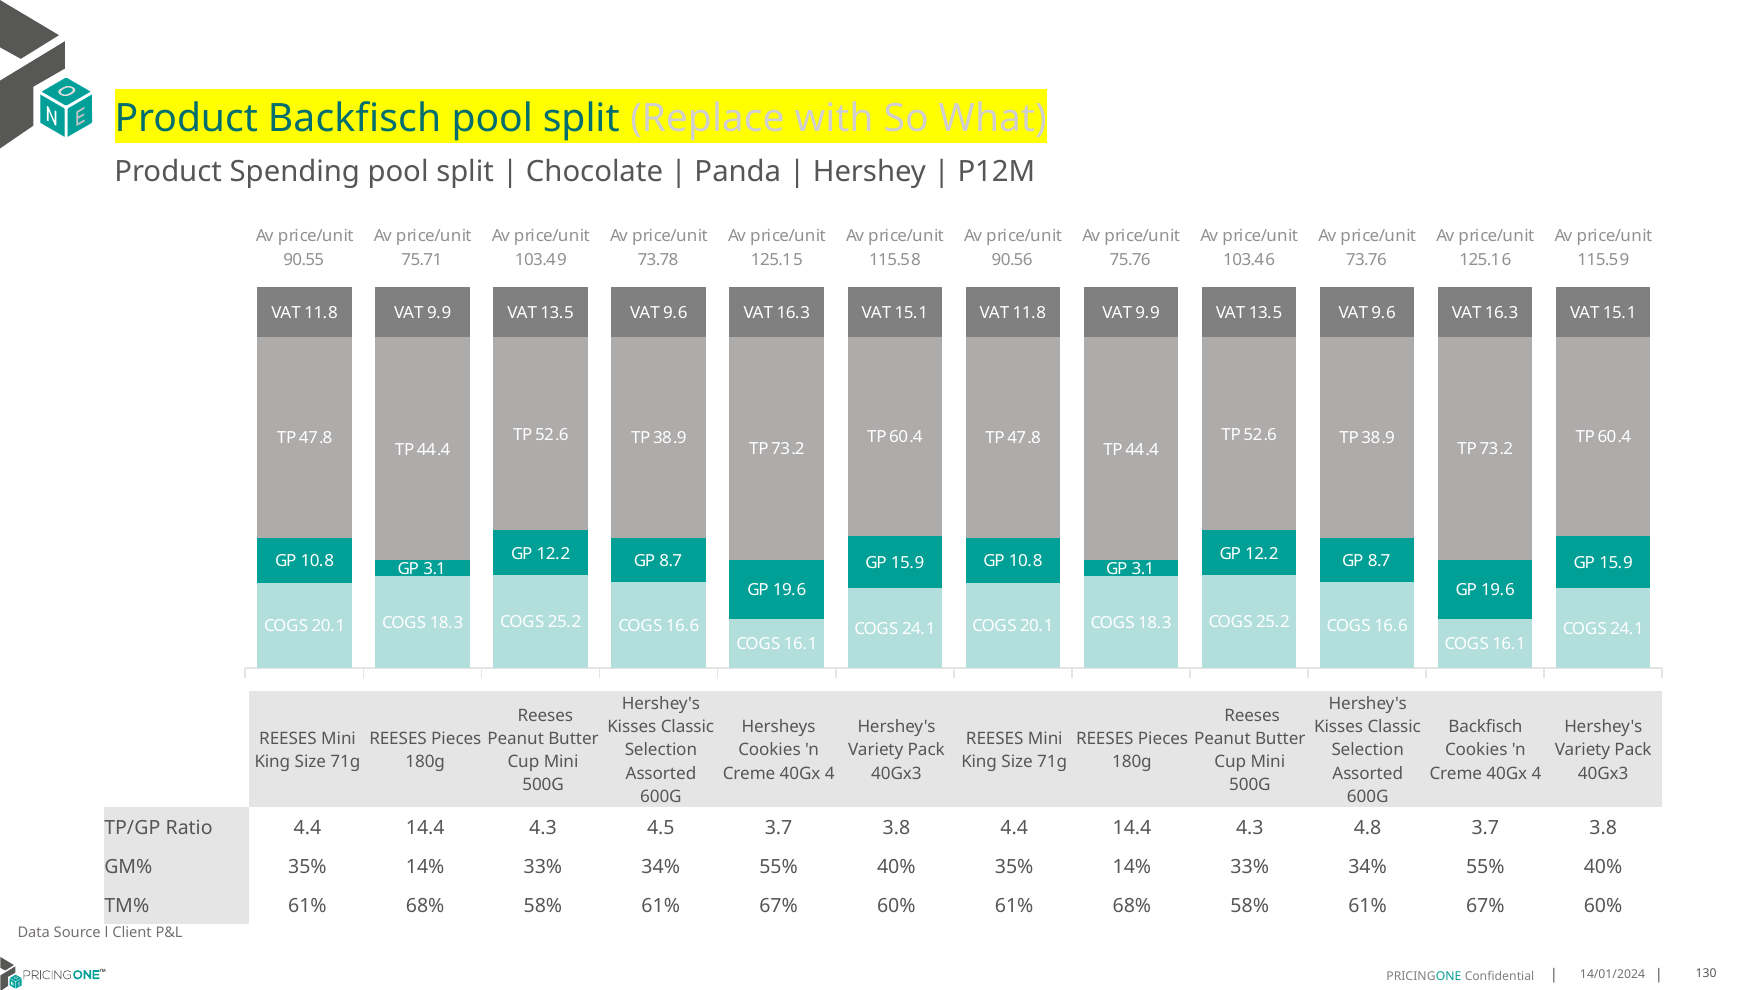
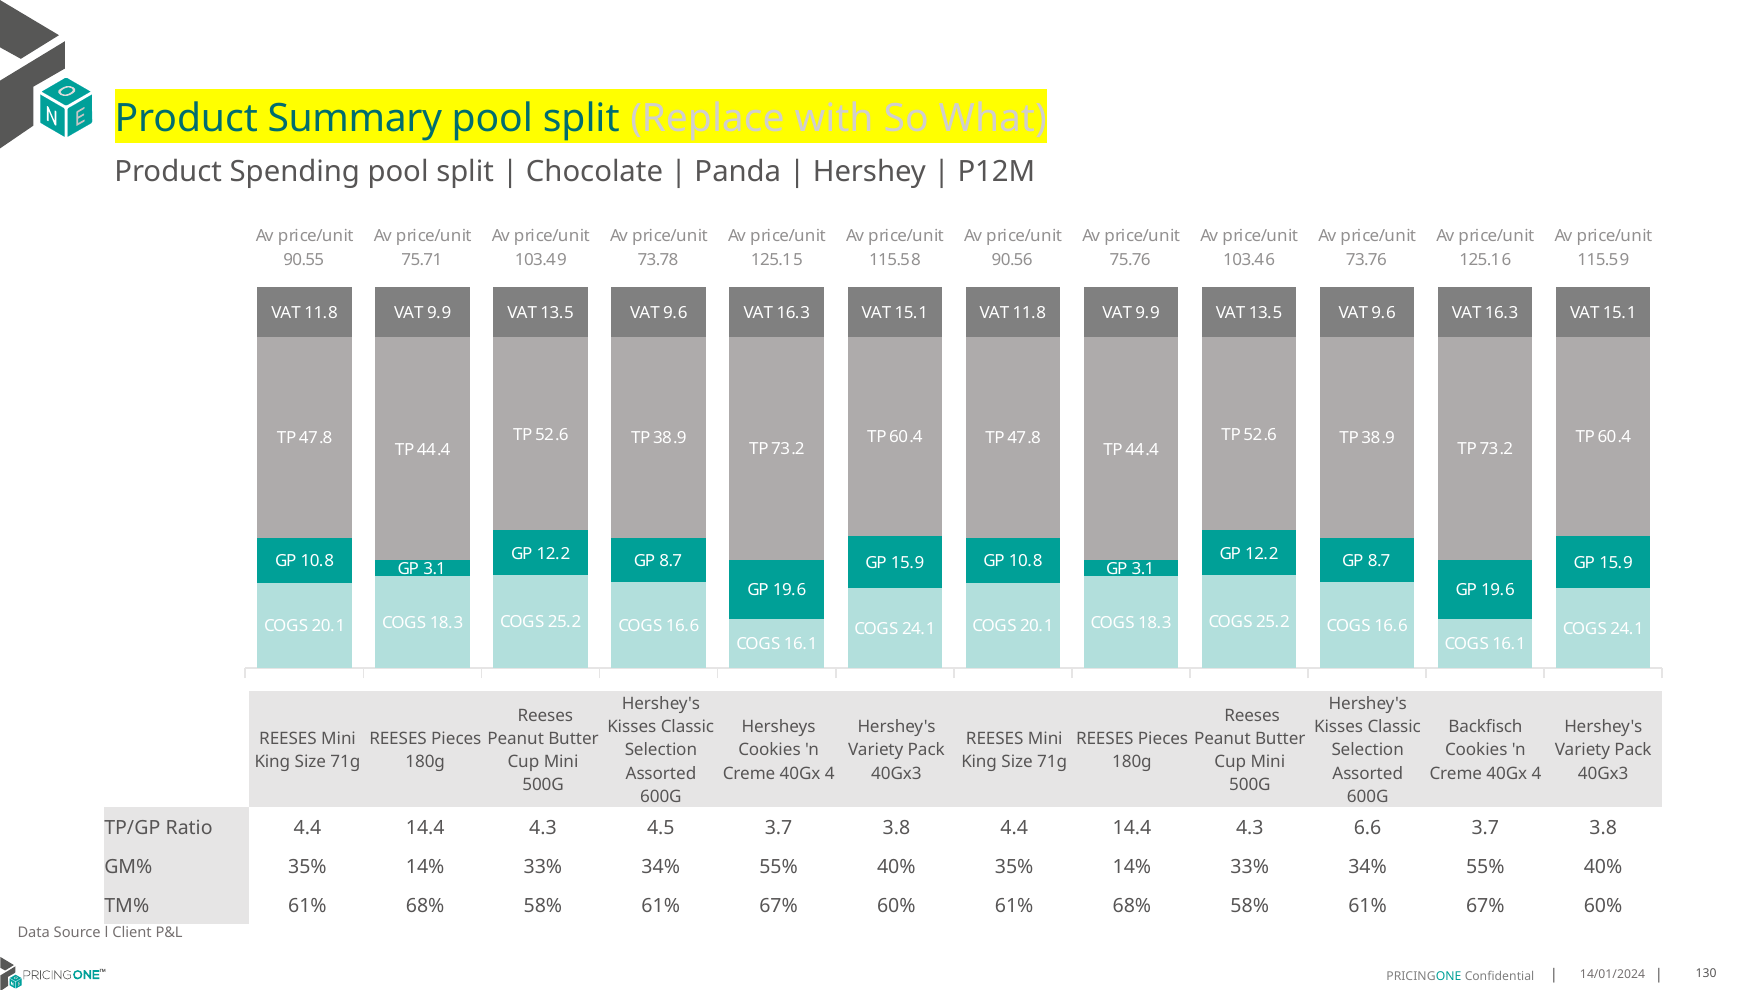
Product Backfisch: Backfisch -> Summary (355, 118)
4.8: 4.8 -> 6.6 (1368, 828)
